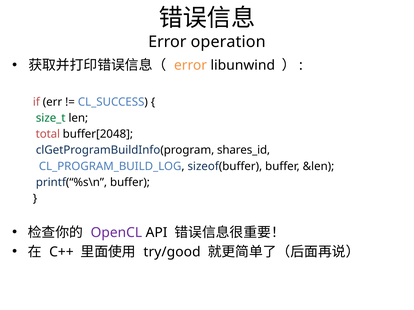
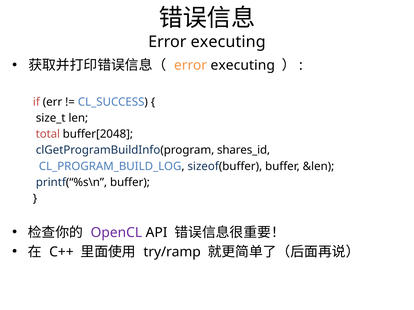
operation: operation -> executing (228, 42)
libunwind: libunwind -> executing (243, 65)
size_t colour: green -> black (51, 118)
try/good: try/good -> try/ramp (172, 252)
